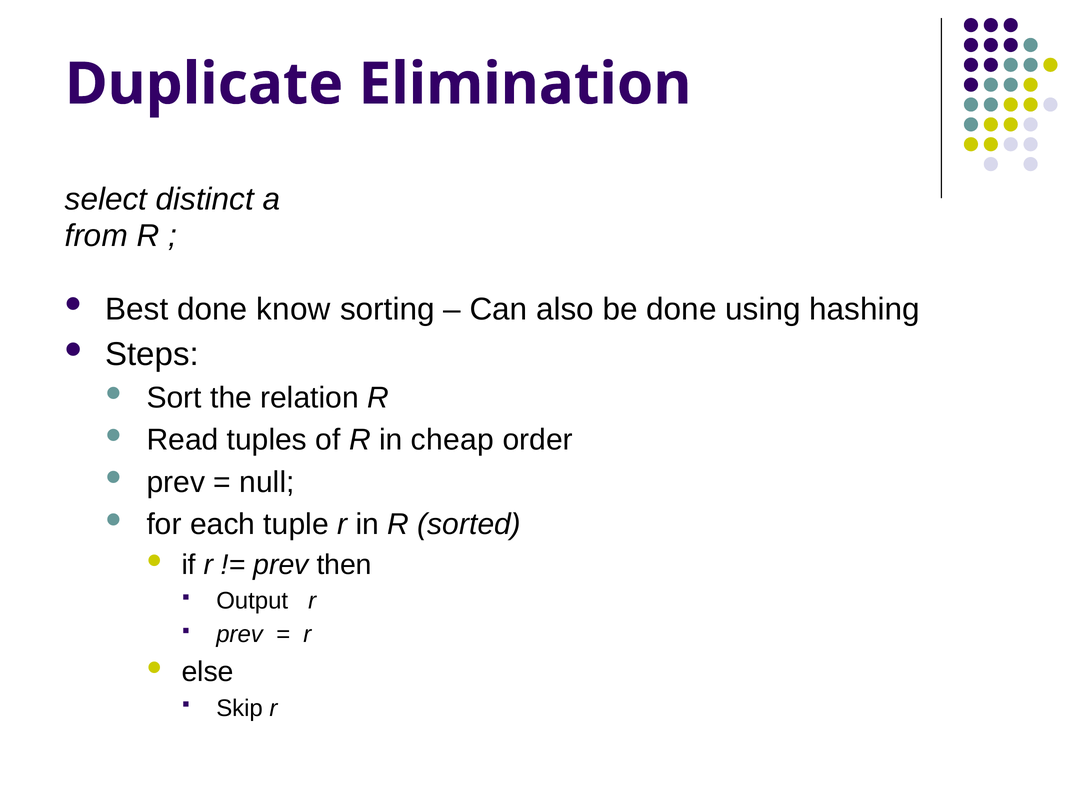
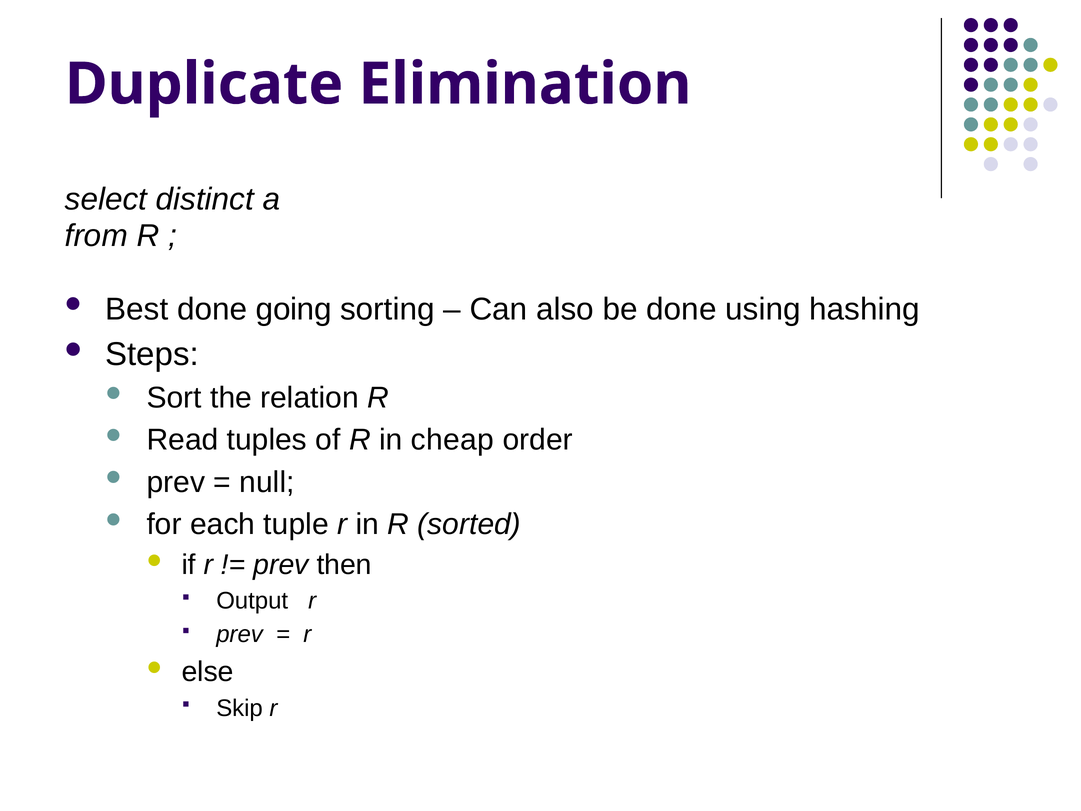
know: know -> going (294, 309)
